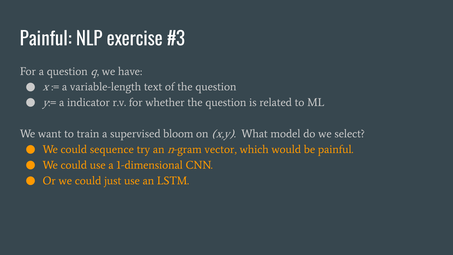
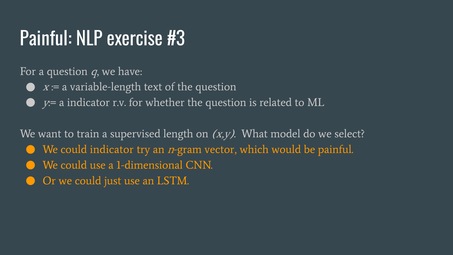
bloom: bloom -> length (178, 134)
could sequence: sequence -> indicator (112, 149)
